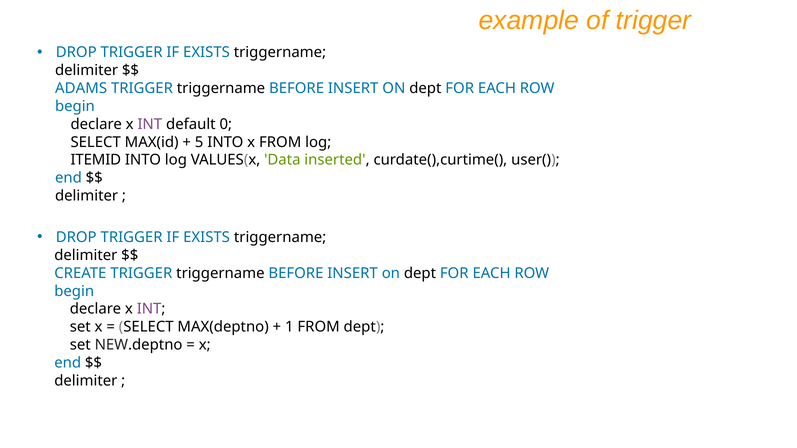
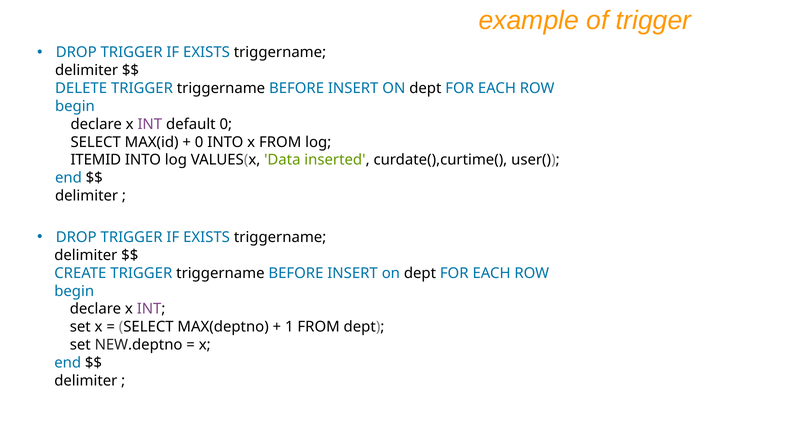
ADAMS: ADAMS -> DELETE (81, 88)
5: 5 -> 0 (199, 142)
